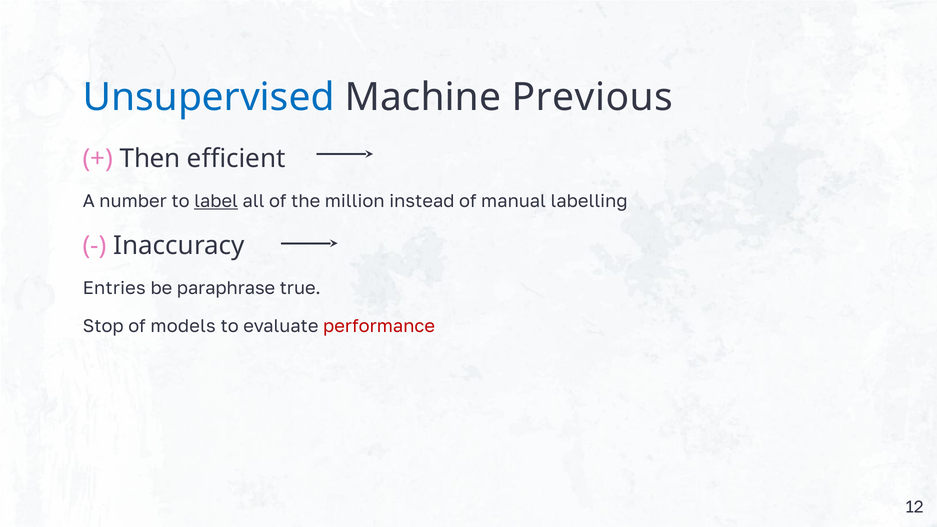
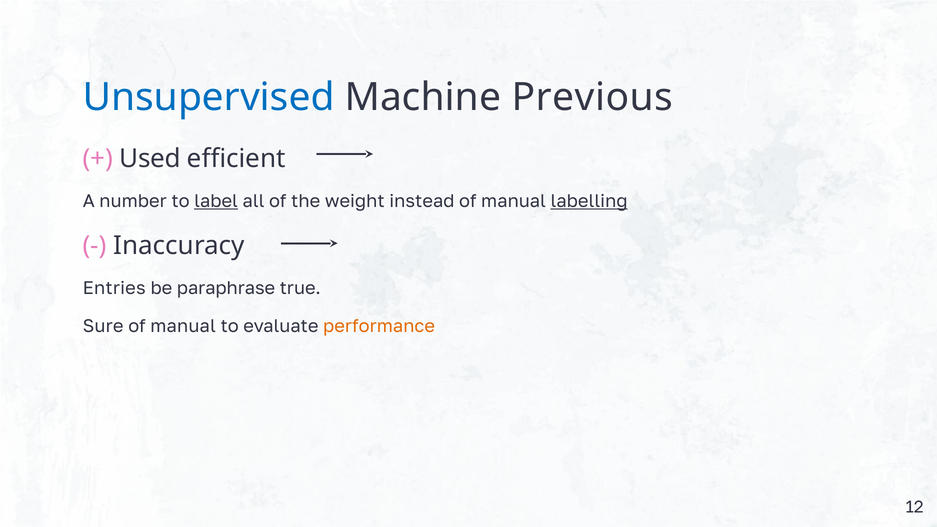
Then: Then -> Used (150, 159)
million: million -> weight (355, 201)
labelling underline: none -> present (589, 201)
Stop: Stop -> Sure (103, 326)
models: models -> manual (183, 326)
performance colour: red -> orange (379, 326)
